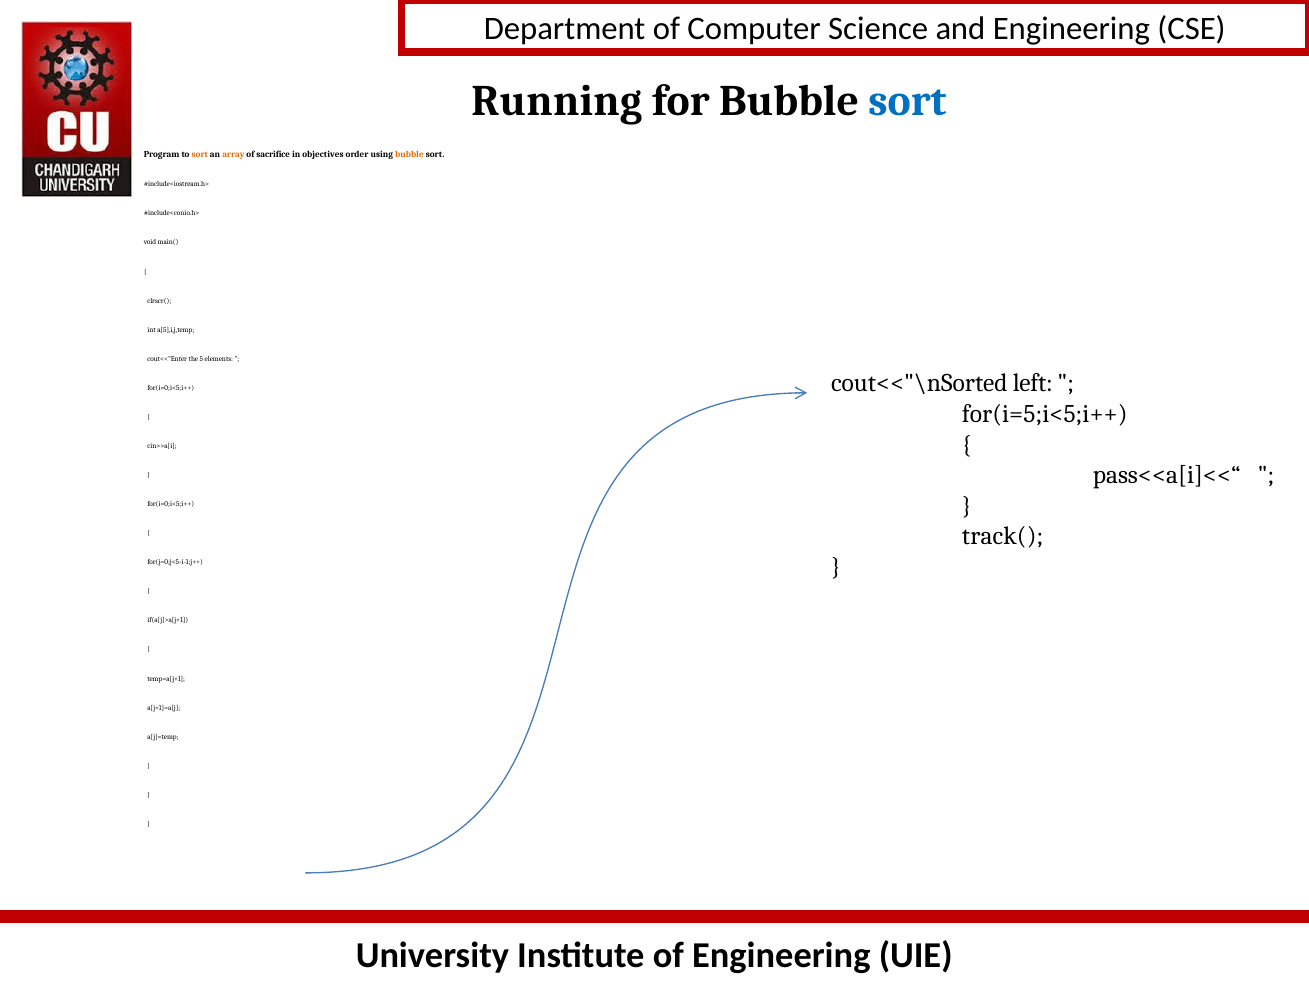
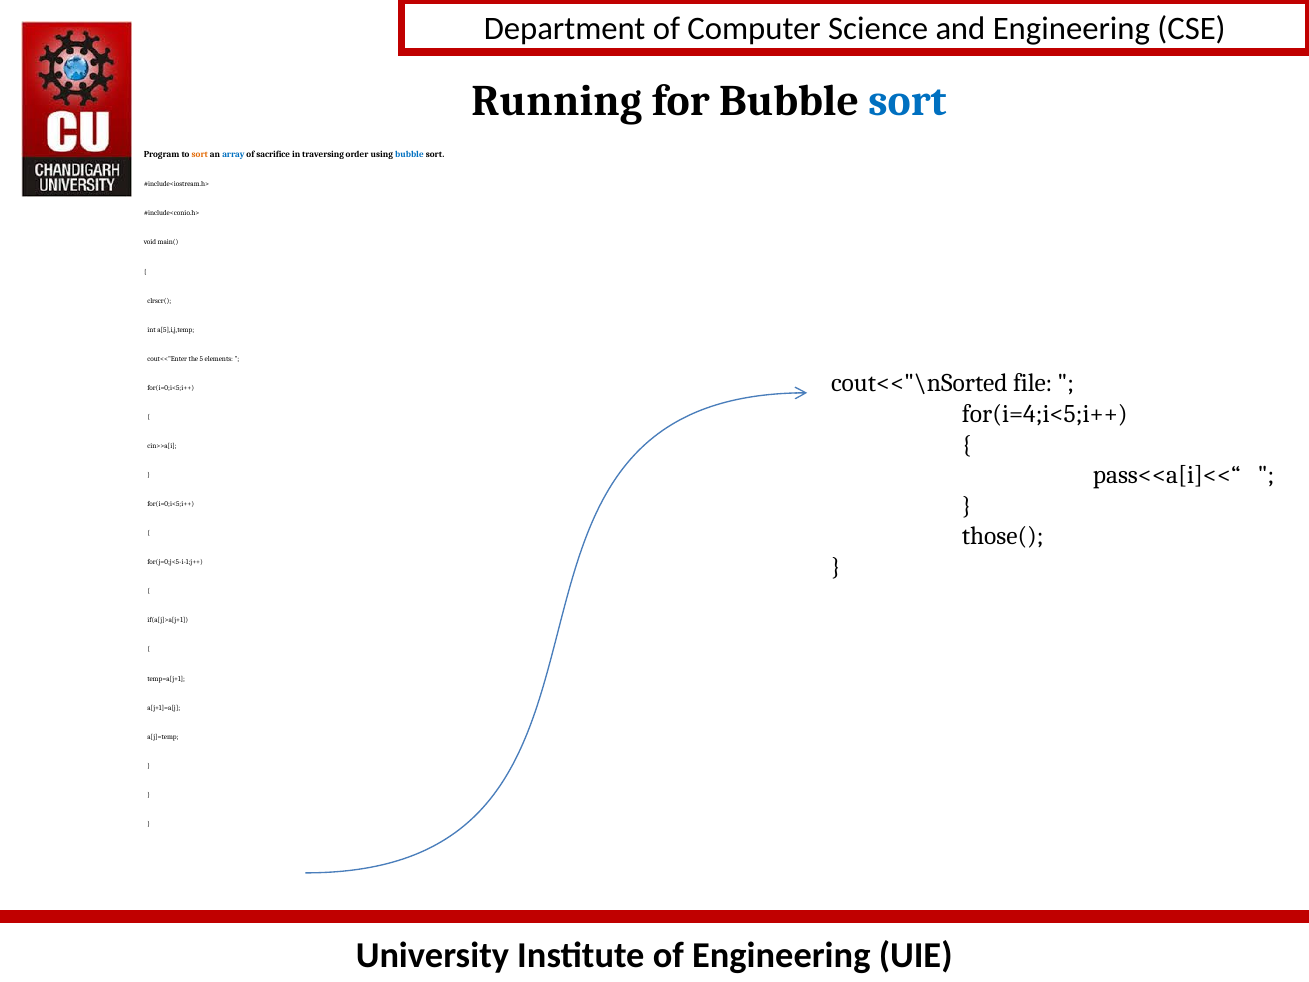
array colour: orange -> blue (233, 154)
objectives: objectives -> traversing (323, 154)
bubble colour: orange -> blue (409, 154)
left: left -> file (1033, 383)
for(i=5;i<5;i++: for(i=5;i<5;i++ -> for(i=4;i<5;i++ (1045, 414)
track(: track( -> those( (1003, 536)
